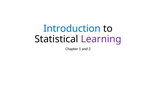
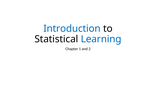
Learning colour: purple -> blue (101, 39)
